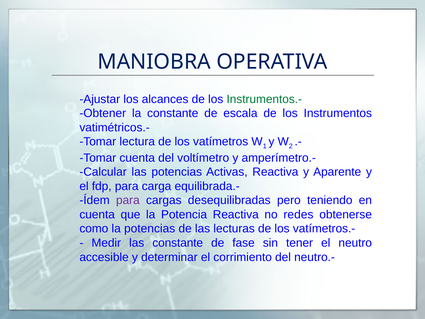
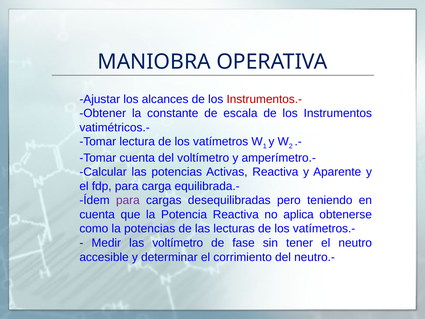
Instrumentos.- colour: green -> red (264, 99)
redes: redes -> aplica (299, 214)
las constante: constante -> voltímetro (178, 243)
